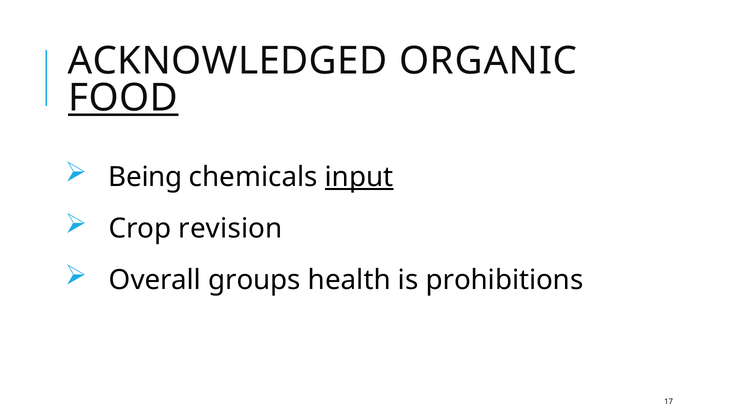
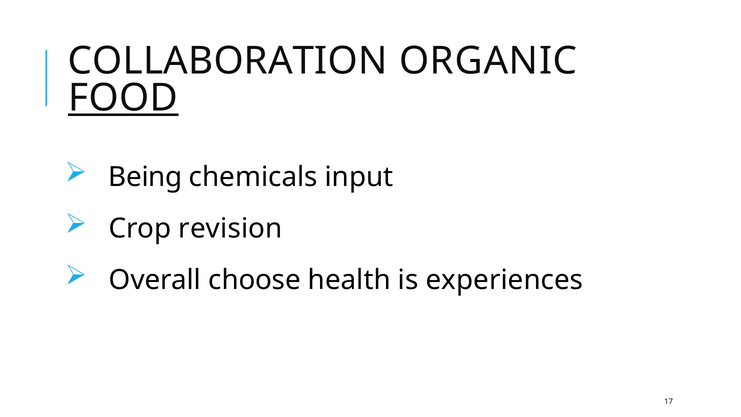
ACKNOWLEDGED: ACKNOWLEDGED -> COLLABORATION (228, 61)
input underline: present -> none (359, 177)
groups: groups -> choose (255, 280)
prohibitions: prohibitions -> experiences (504, 280)
